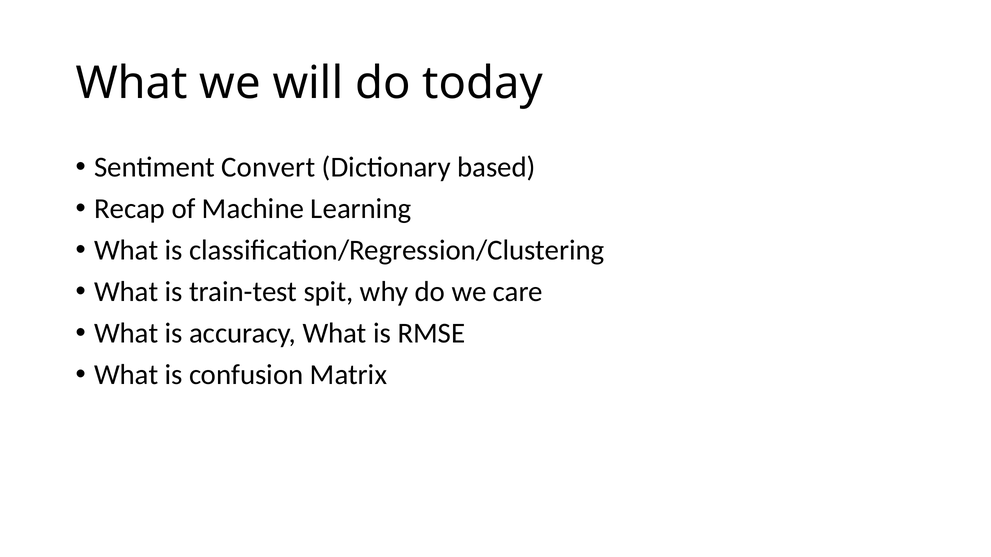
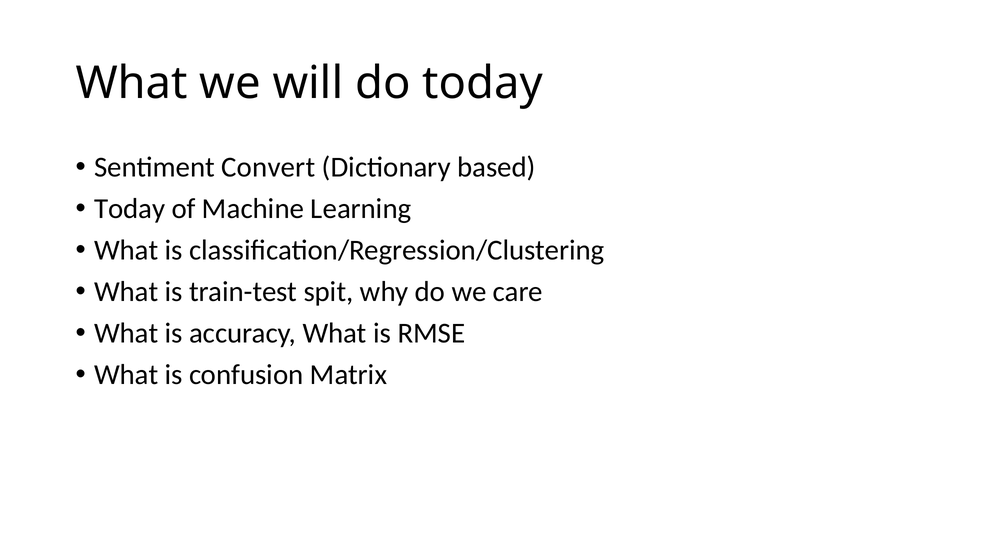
Recap: Recap -> Today (130, 209)
